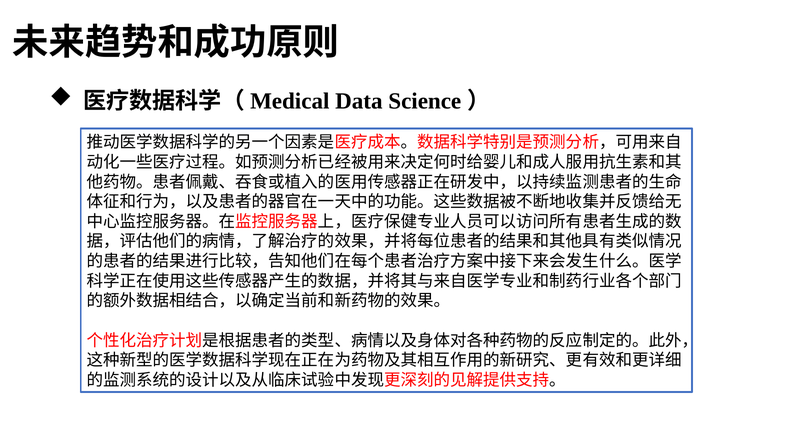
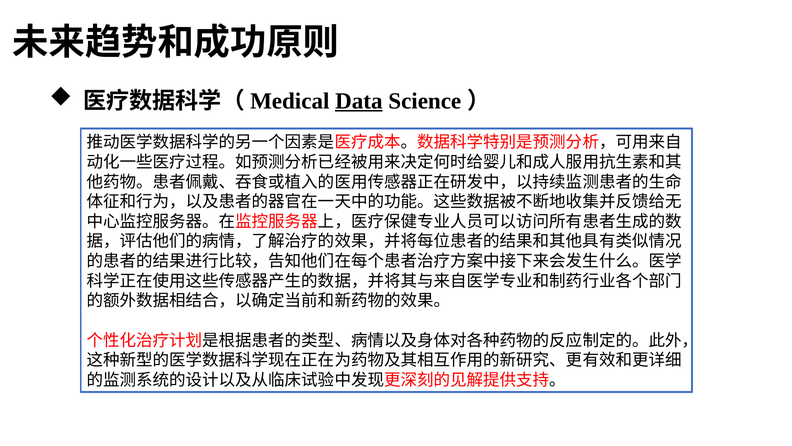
Data underline: none -> present (359, 101)
